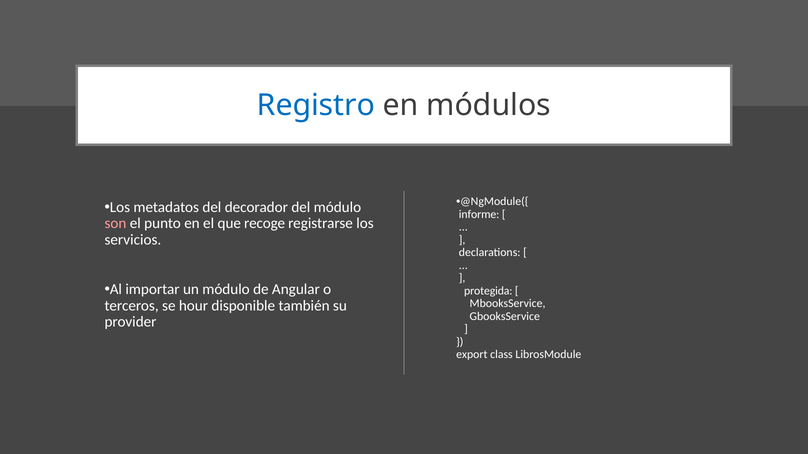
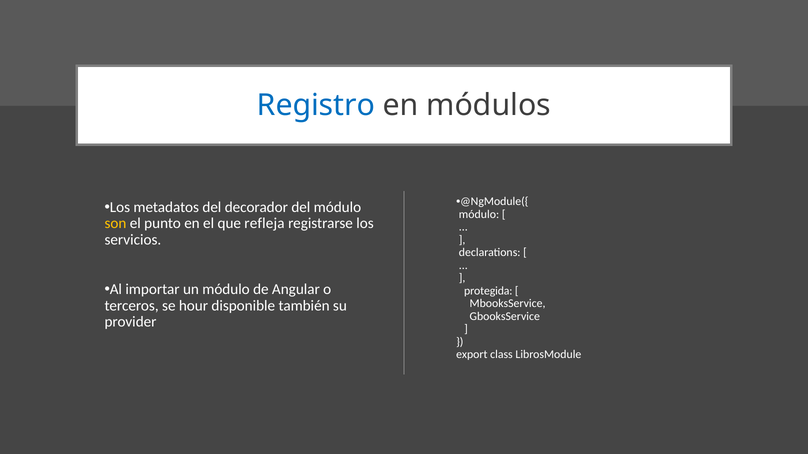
informe: informe -> módulo (479, 215)
son colour: pink -> yellow (115, 224)
recoge: recoge -> refleja (264, 224)
